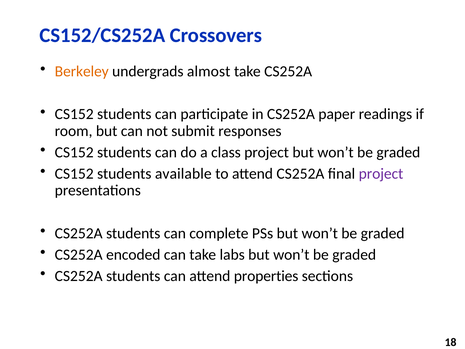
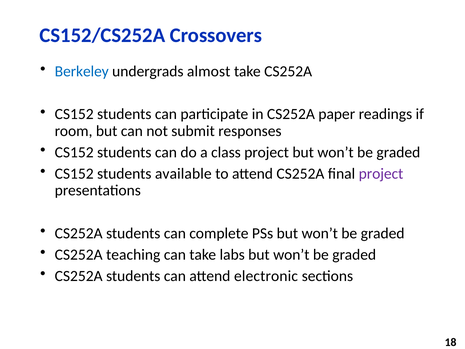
Berkeley colour: orange -> blue (82, 71)
encoded: encoded -> teaching (133, 254)
properties: properties -> electronic (266, 276)
